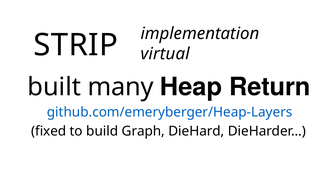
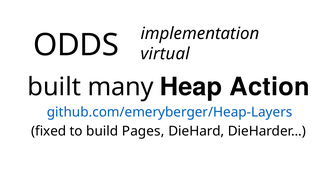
STRIP: STRIP -> ODDS (76, 45)
Return: Return -> Action (270, 87)
Graph: Graph -> Pages (143, 131)
